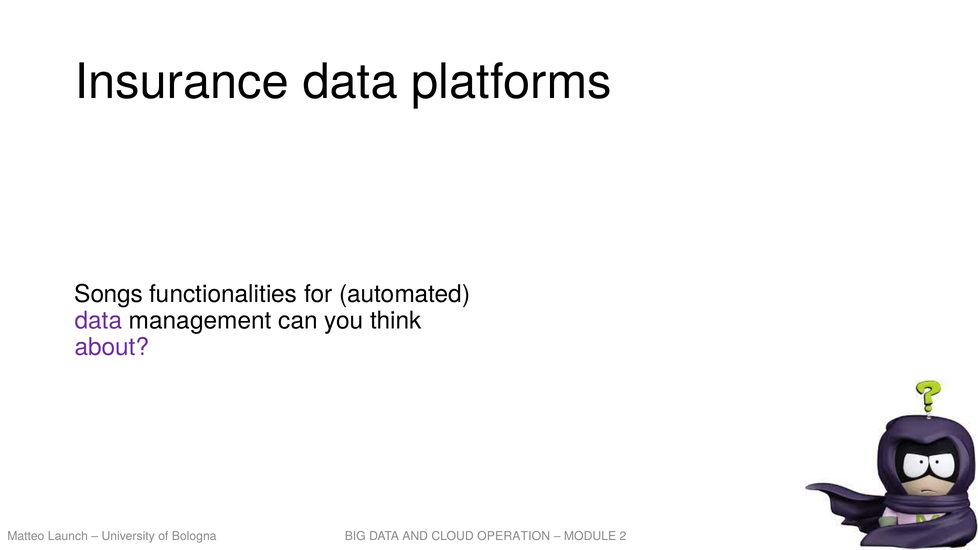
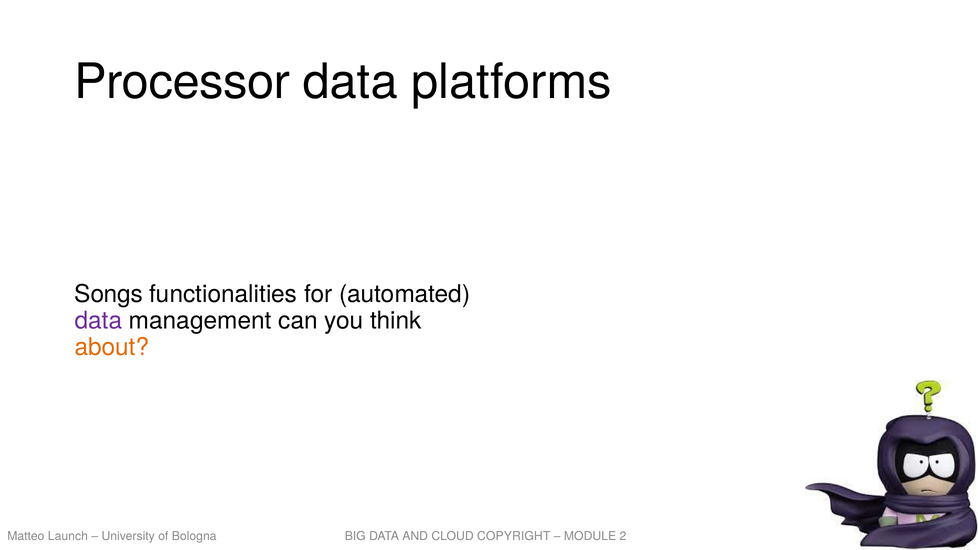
Insurance: Insurance -> Processor (182, 82)
about colour: purple -> orange (112, 347)
OPERATION: OPERATION -> COPYRIGHT (514, 536)
